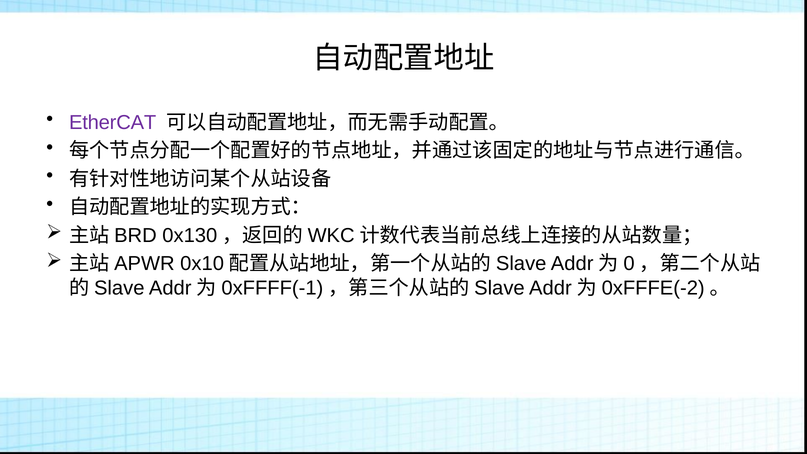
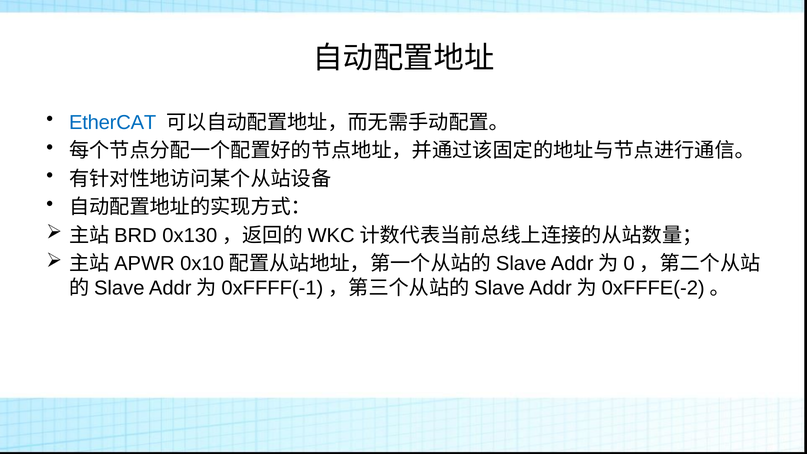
EtherCAT colour: purple -> blue (113, 122)
